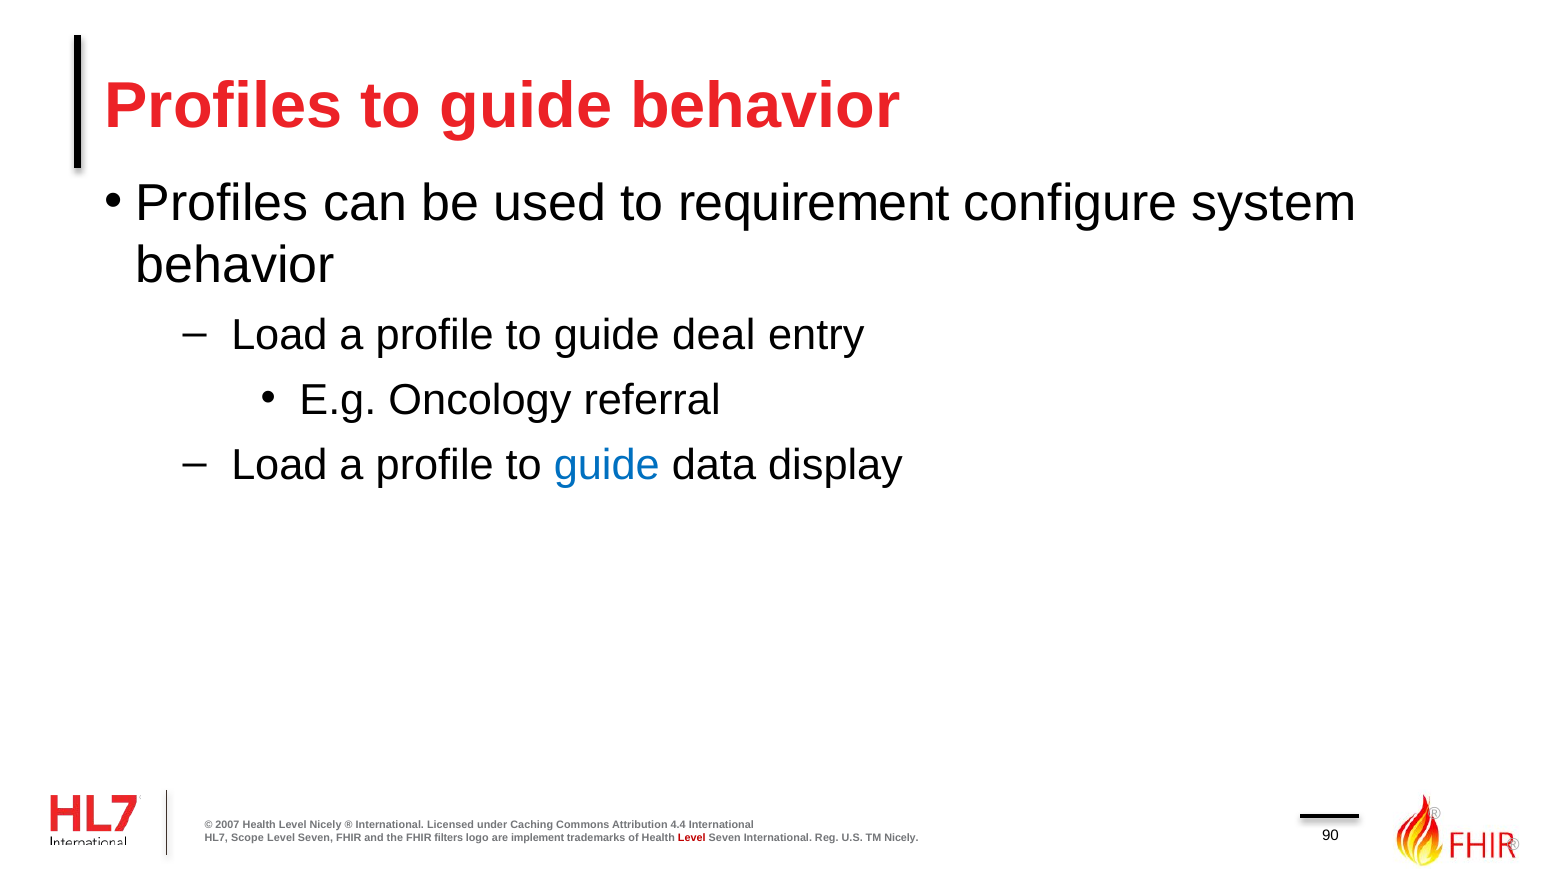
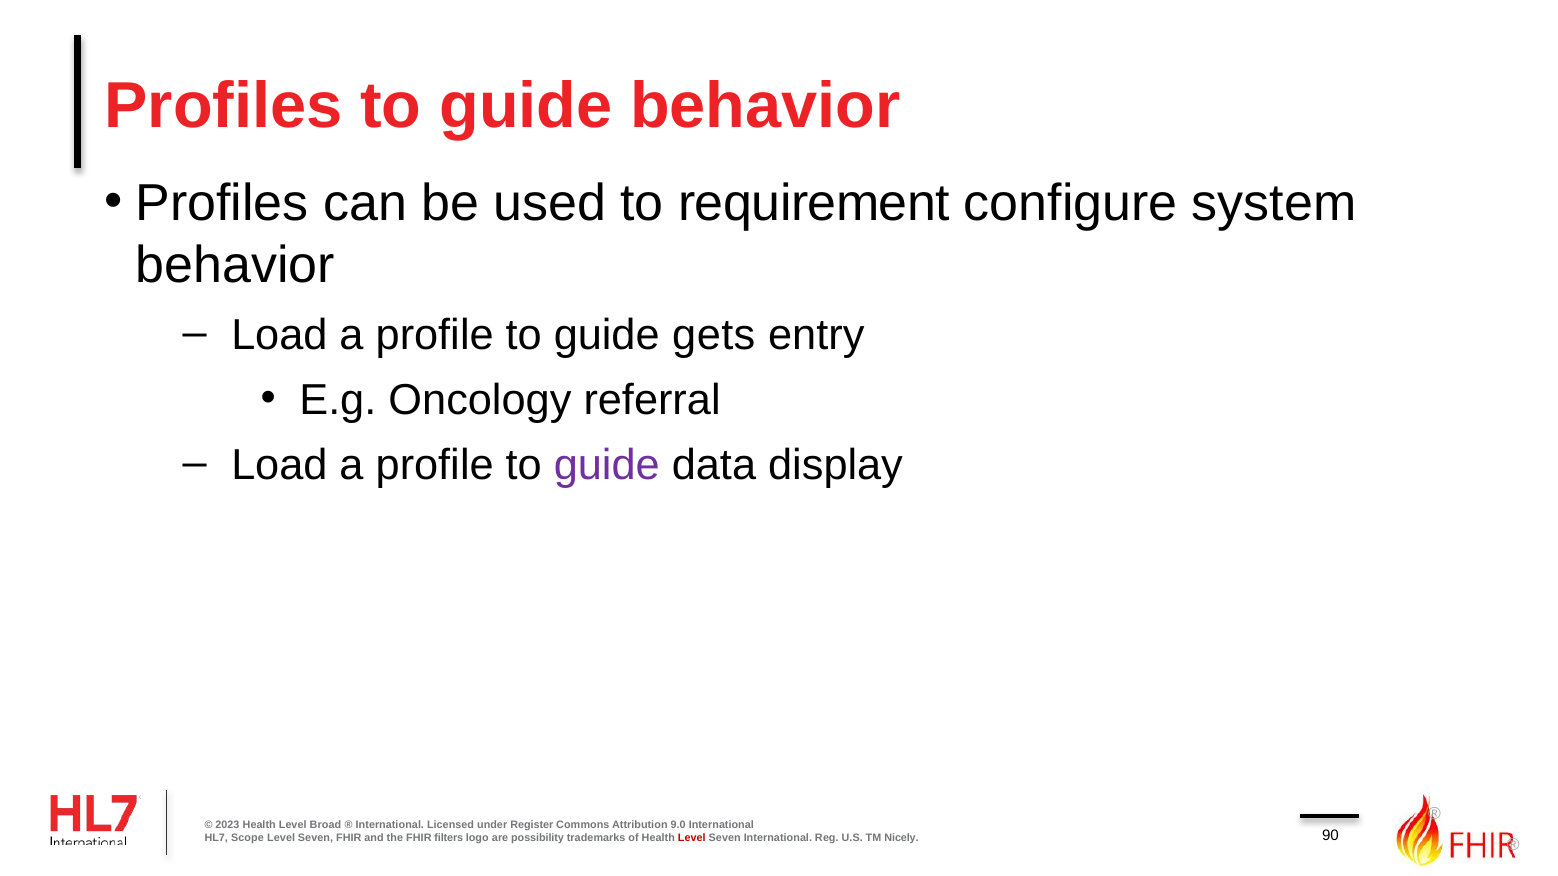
deal: deal -> gets (714, 335)
guide colour: blue -> purple (607, 465)
2007: 2007 -> 2023 (227, 825)
Level Nicely: Nicely -> Broad (326, 825)
Caching: Caching -> Register (532, 825)
4.4: 4.4 -> 9.0 (678, 825)
implement: implement -> possibility (538, 838)
